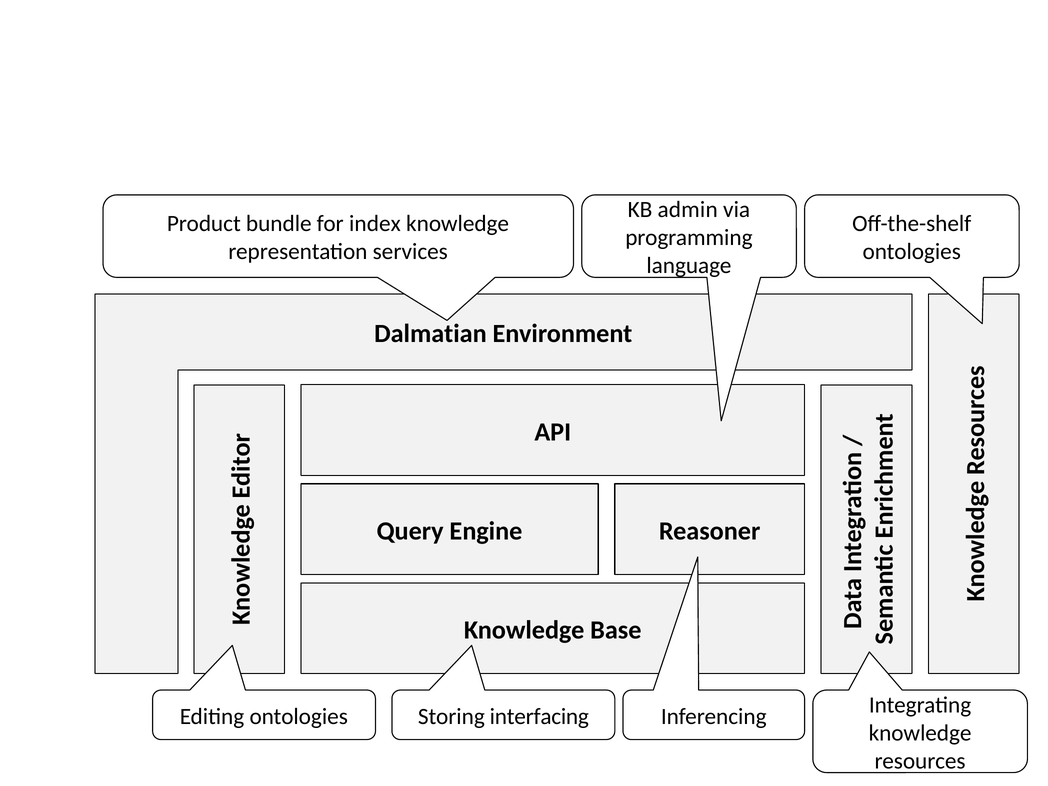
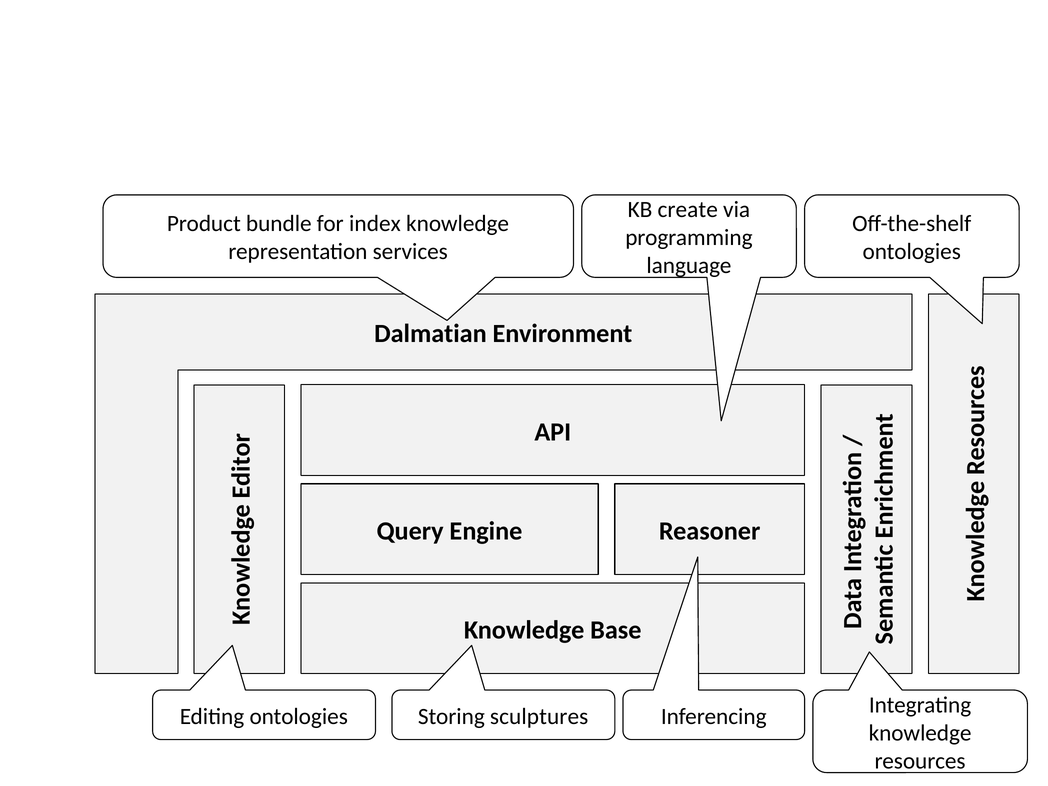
admin: admin -> create (688, 210)
interfacing: interfacing -> sculptures (539, 716)
